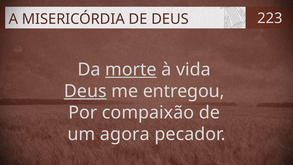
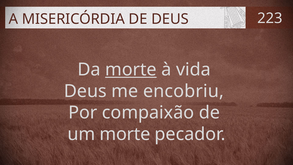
Deus underline: present -> none (85, 91)
entregou: entregou -> encobriu (183, 91)
um agora: agora -> morte (125, 134)
